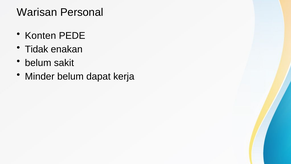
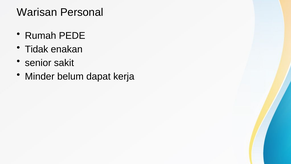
Konten: Konten -> Rumah (41, 36)
belum: belum -> senior (38, 63)
